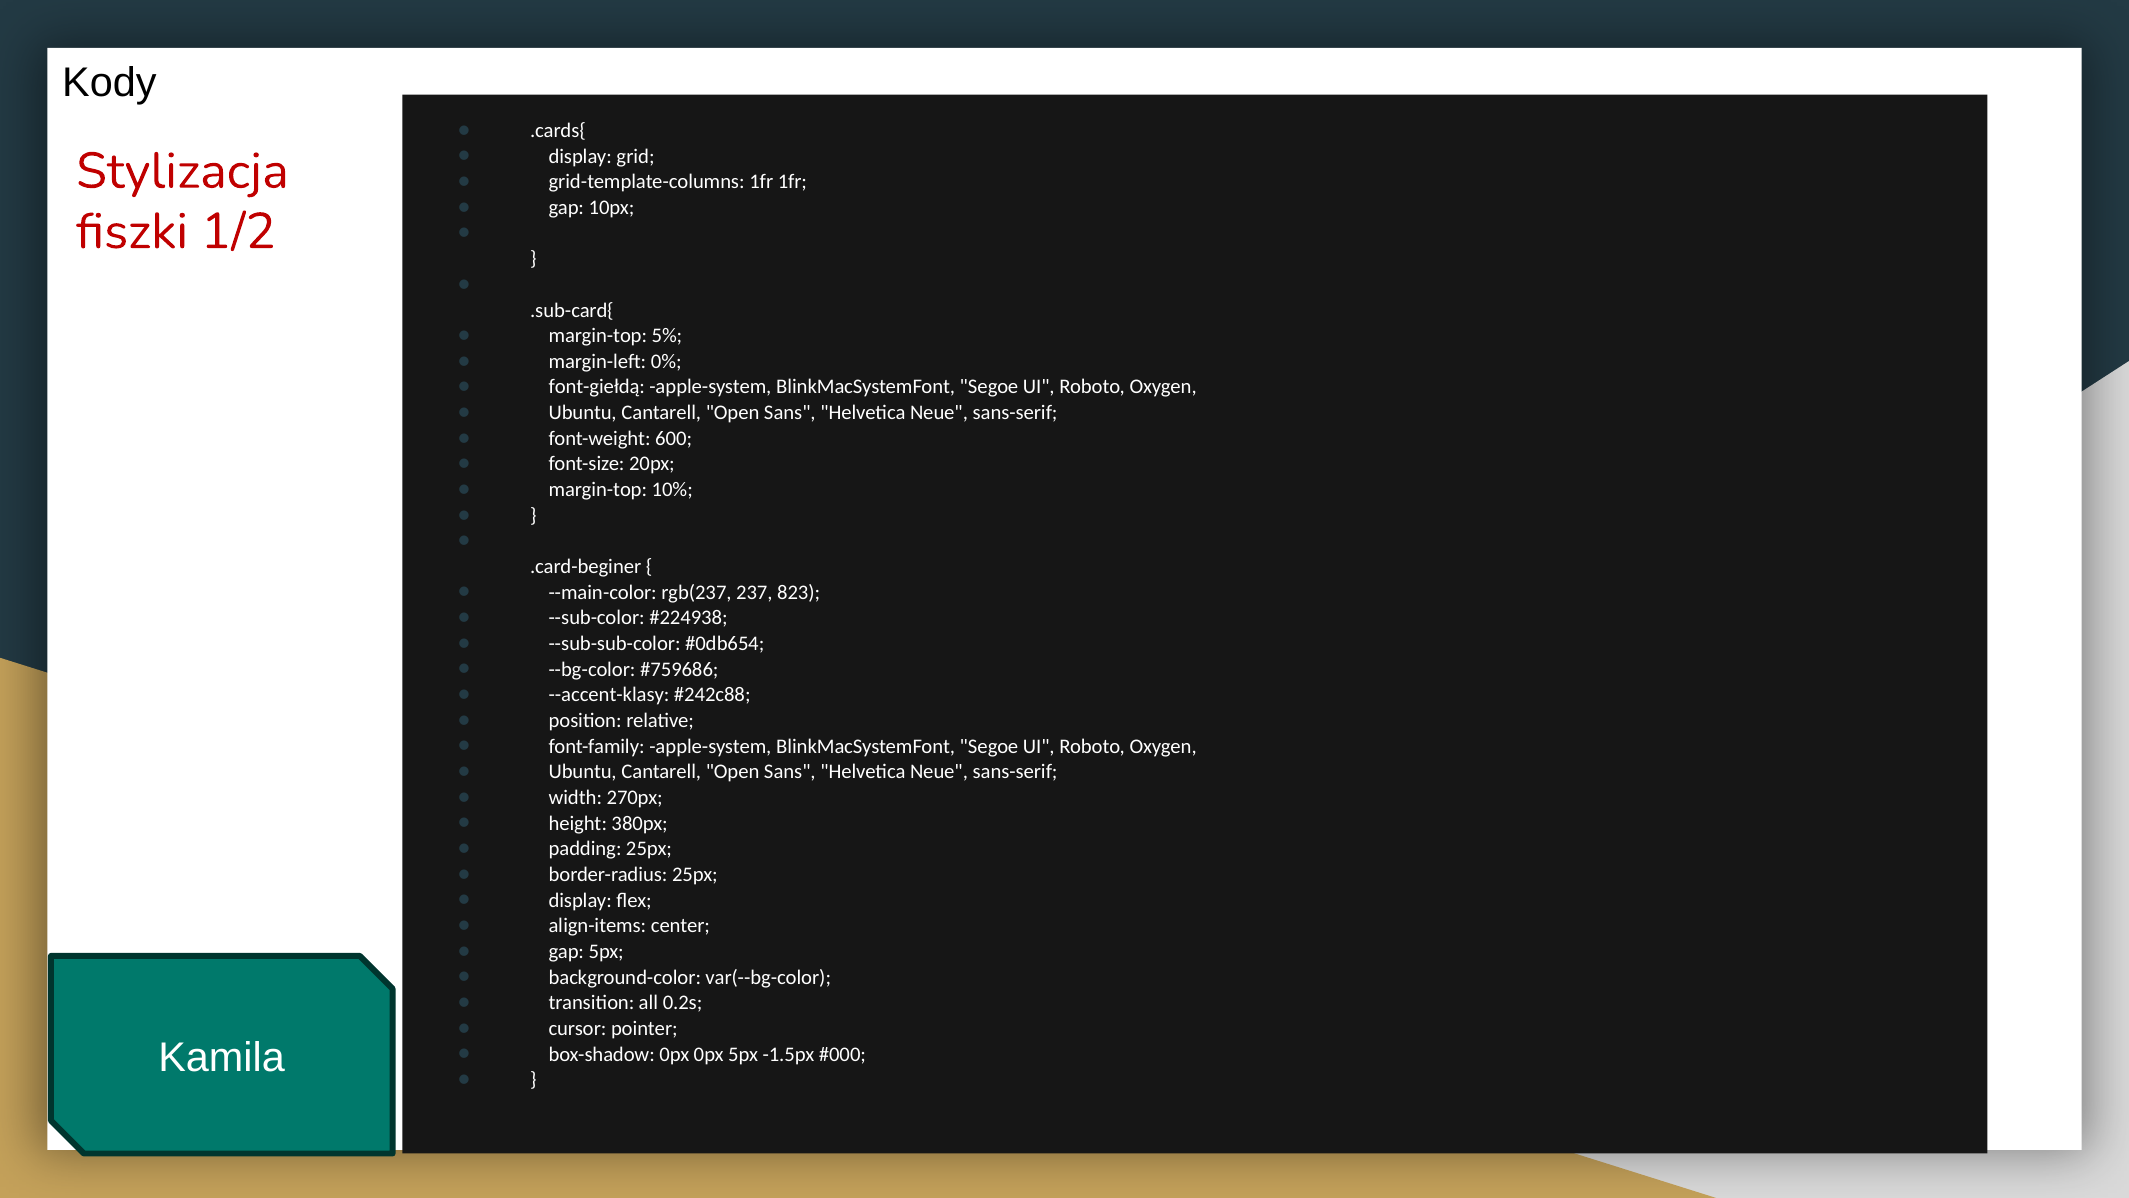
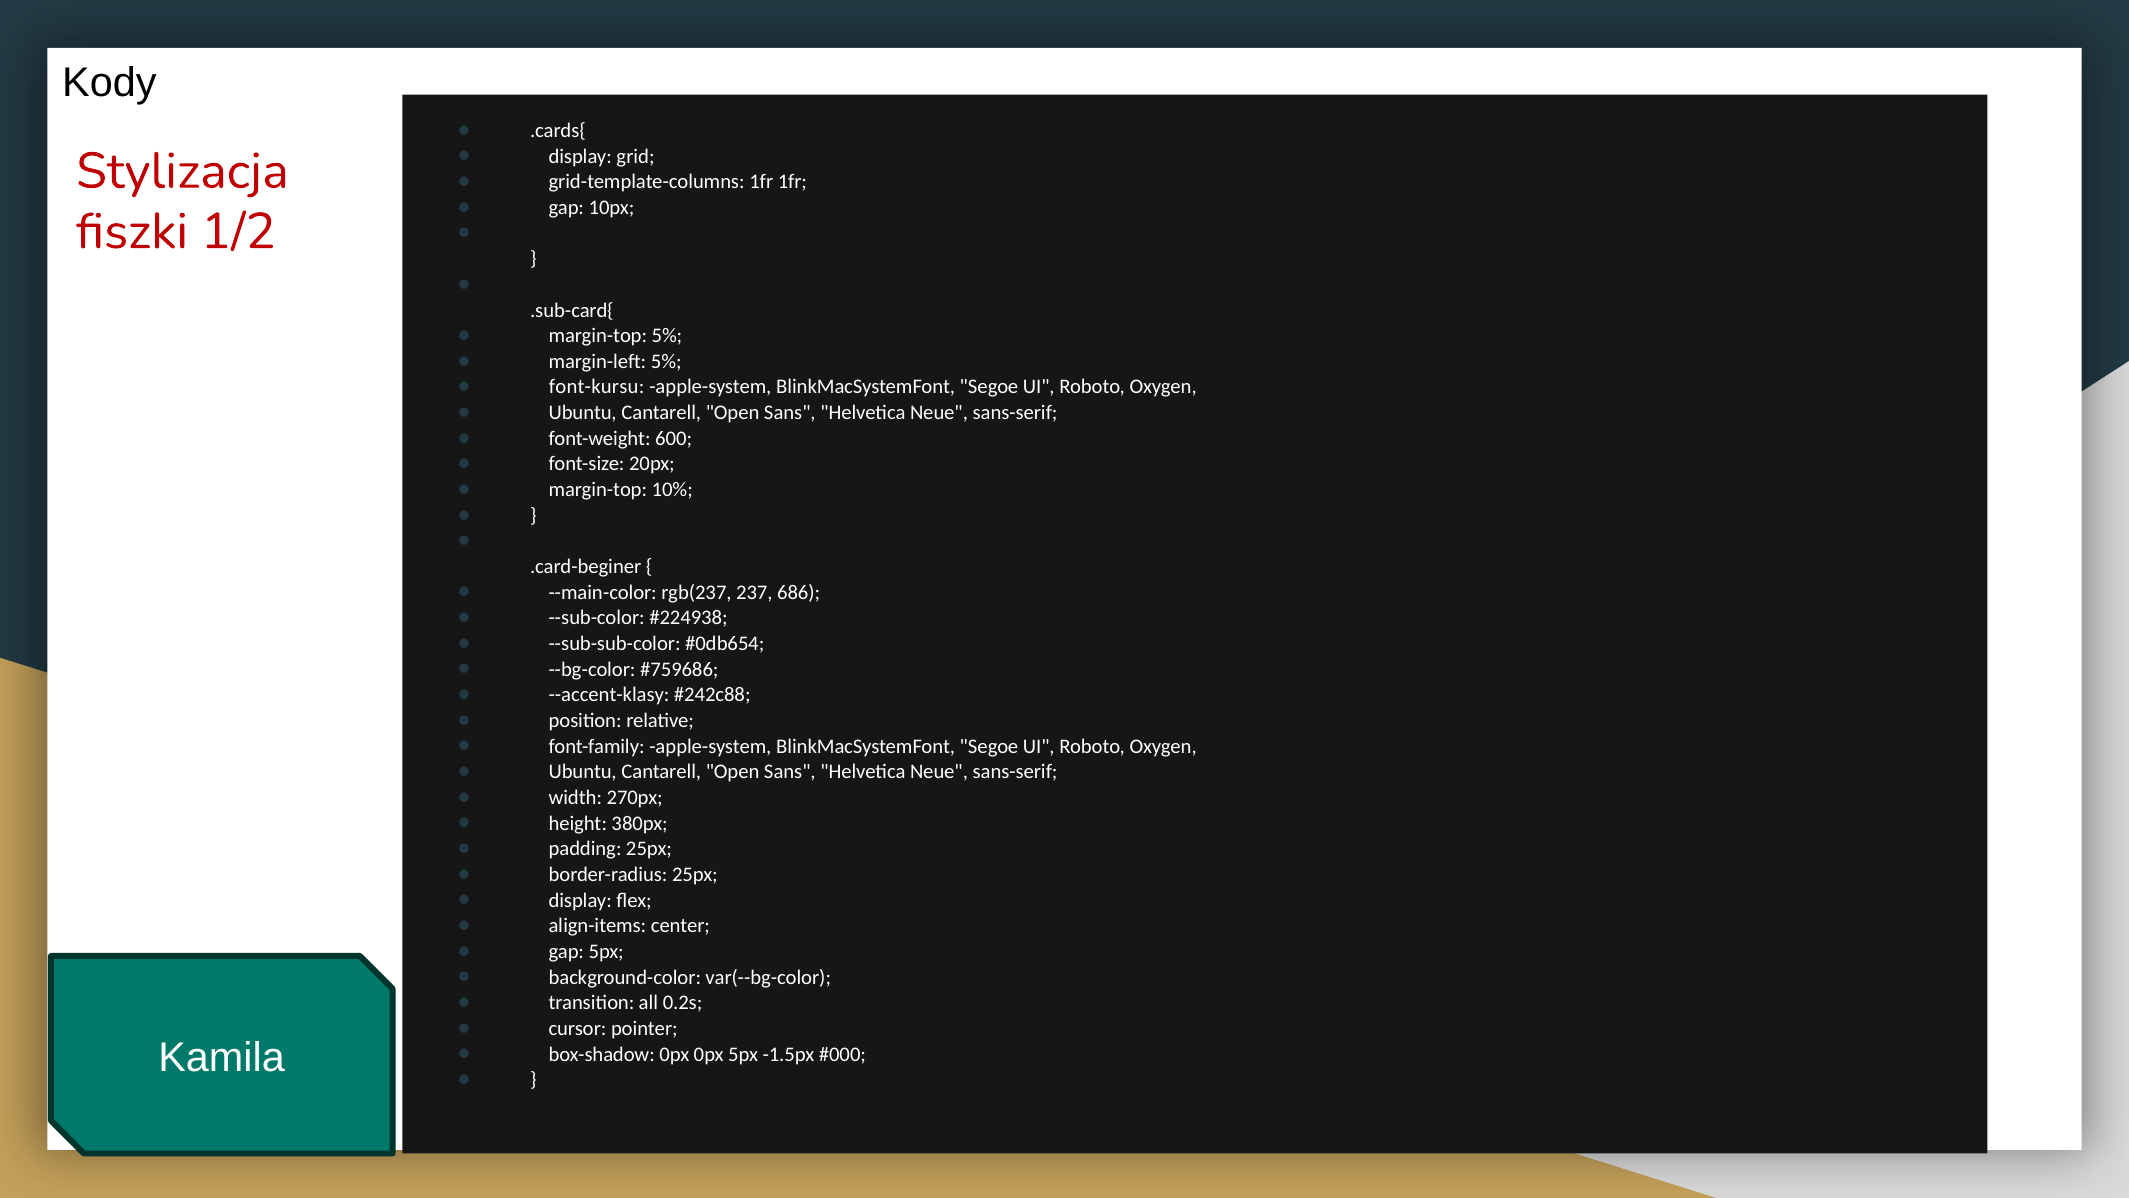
margin-left 0%: 0% -> 5% (666, 361)
font-giełdą: font-giełdą -> font-kursu (597, 387)
823: 823 -> 686 (799, 592)
